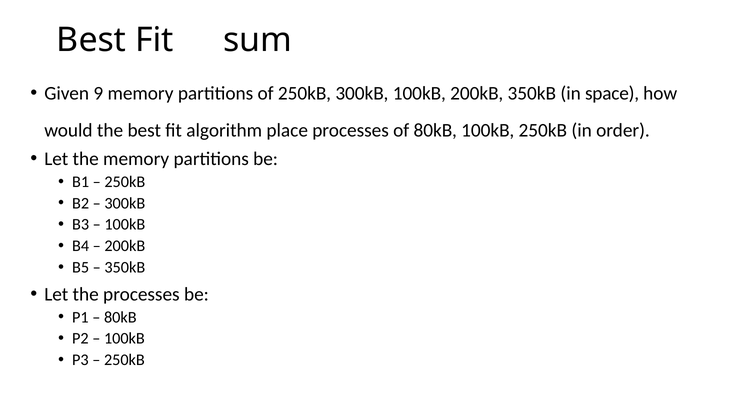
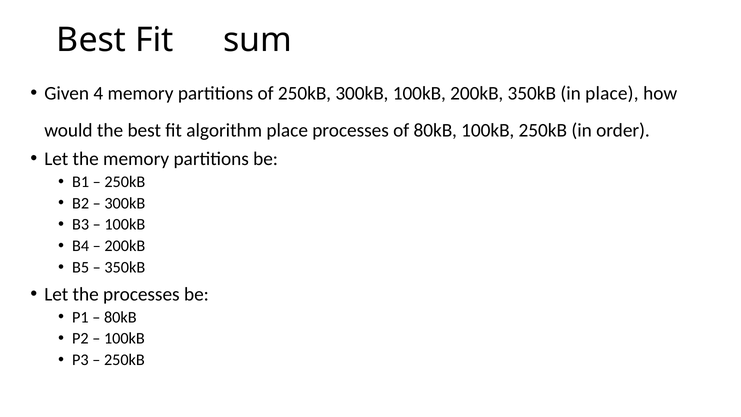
9: 9 -> 4 (98, 93)
in space: space -> place (612, 93)
